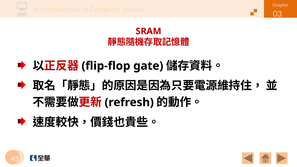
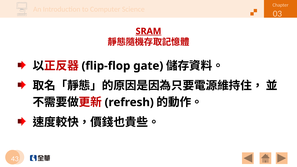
SRAM underline: none -> present (148, 31)
